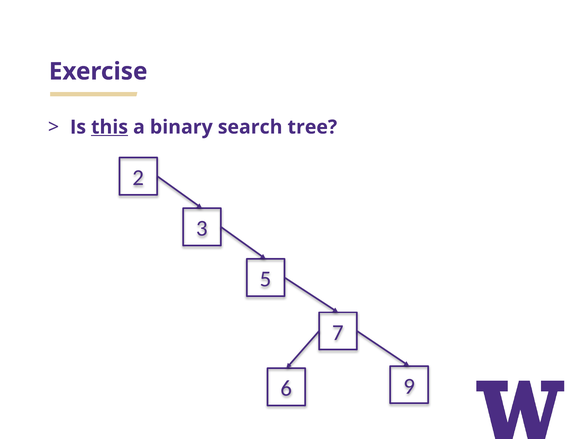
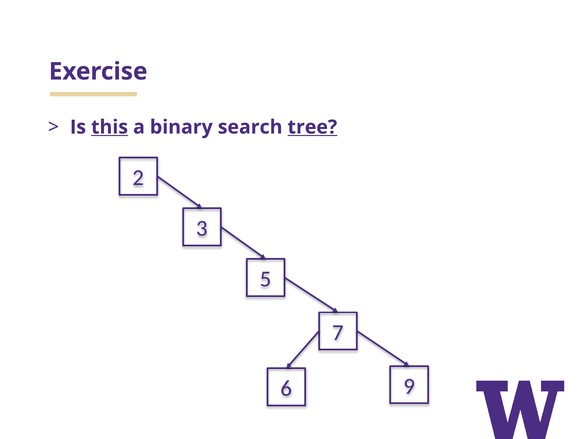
tree underline: none -> present (312, 127)
